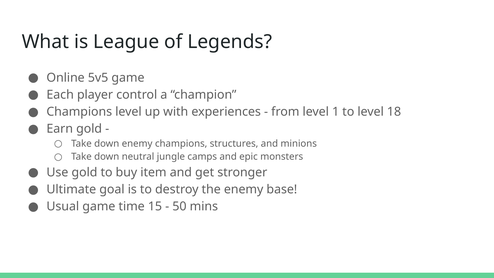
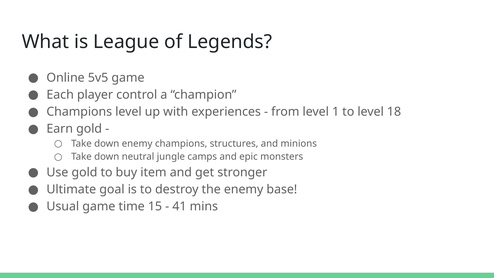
50: 50 -> 41 (179, 206)
